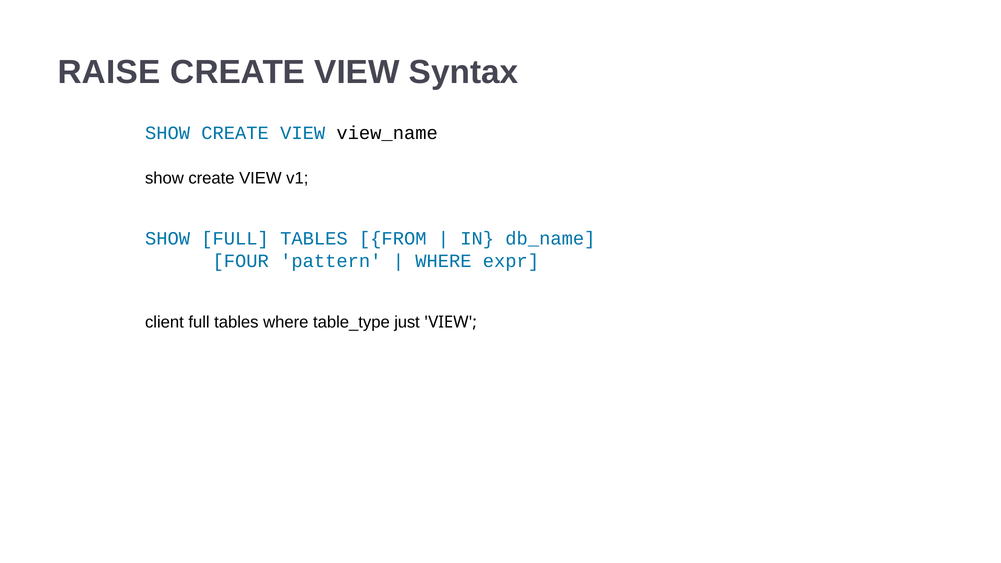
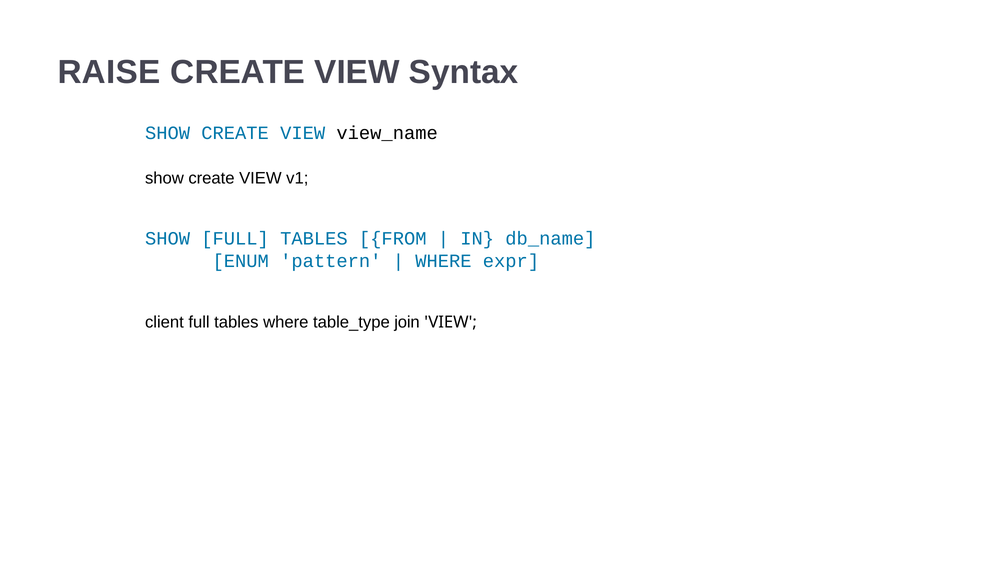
FOUR: FOUR -> ENUM (241, 261)
just: just -> join (407, 322)
